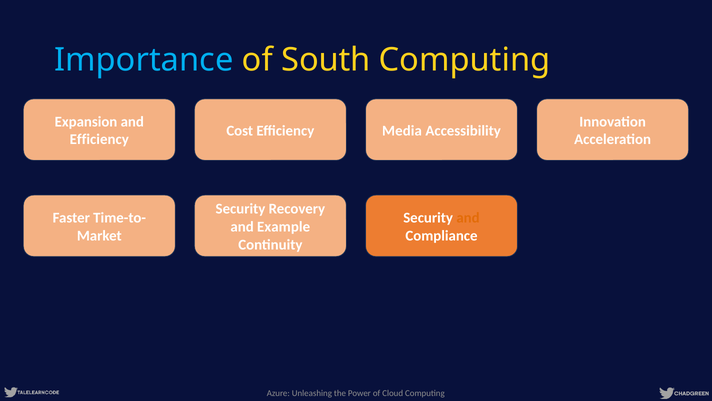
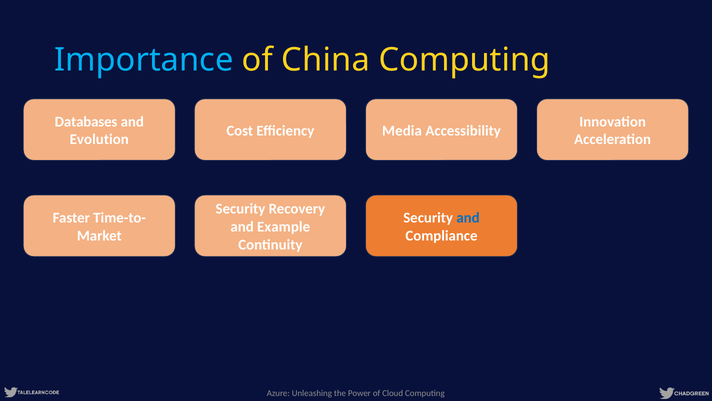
South: South -> China (326, 60)
Expansion: Expansion -> Databases (86, 122)
Efficiency: Efficiency -> Evolution (99, 139)
and colour: orange -> blue (468, 218)
